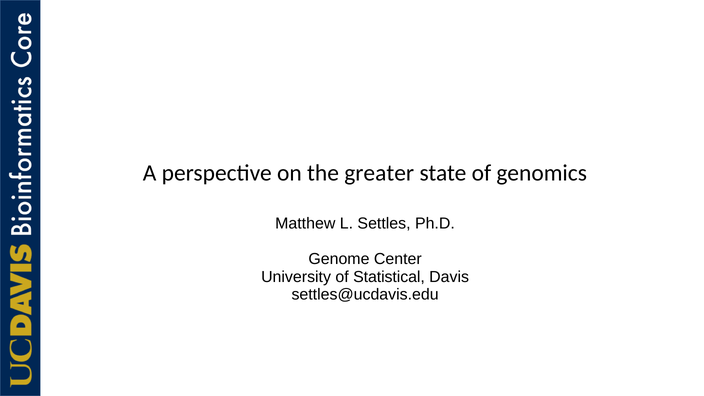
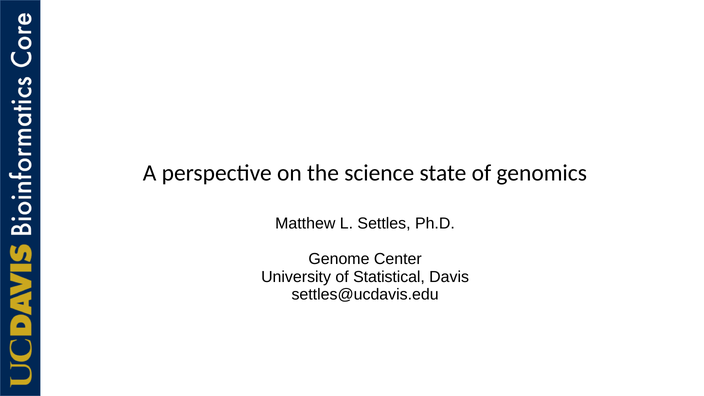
greater: greater -> science (379, 173)
